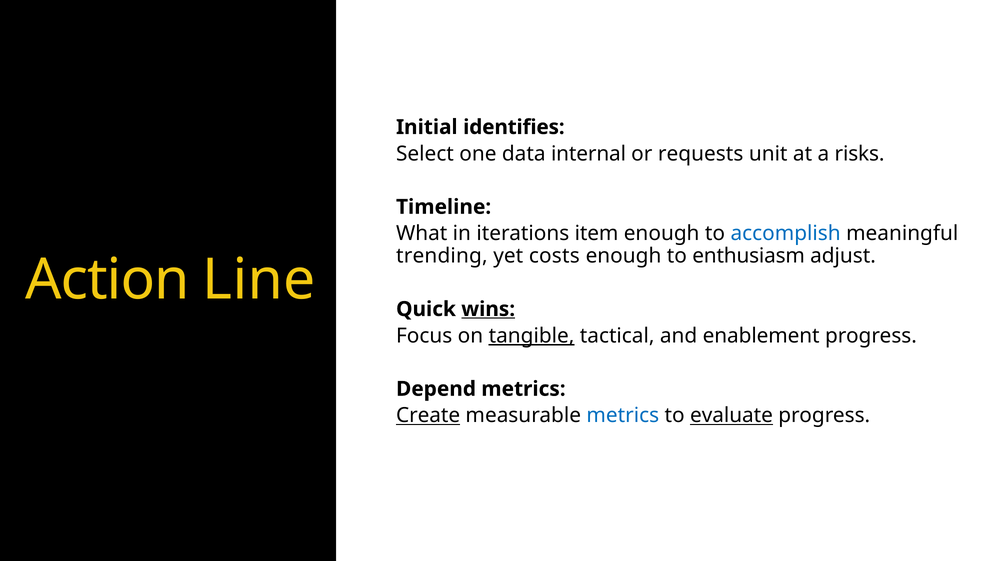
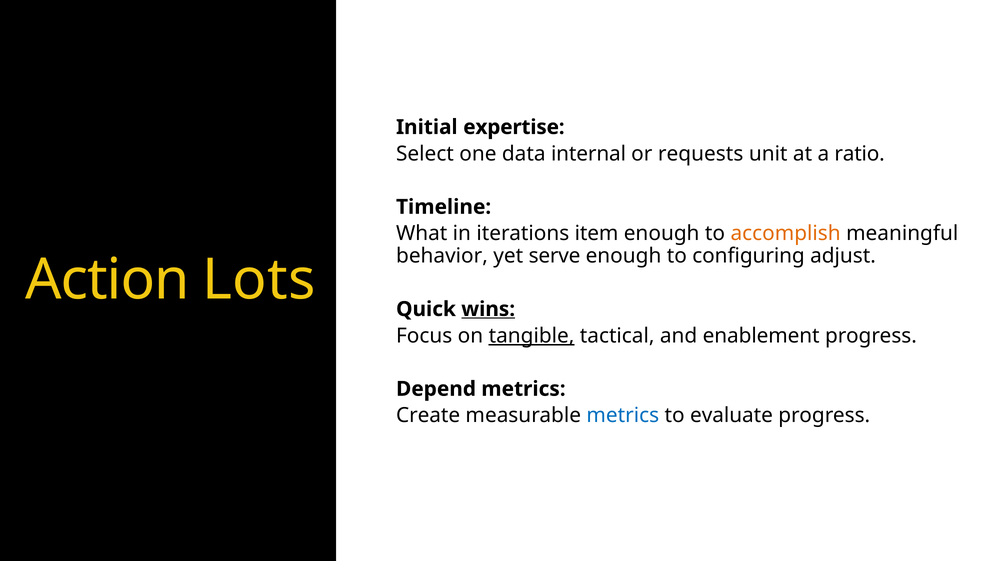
identifies: identifies -> expertise (514, 127)
risks: risks -> ratio (860, 154)
accomplish colour: blue -> orange (786, 234)
trending: trending -> behavior (442, 256)
costs: costs -> serve (555, 256)
enthusiasm: enthusiasm -> configuring (749, 256)
Line: Line -> Lots (259, 280)
Create underline: present -> none (428, 416)
evaluate underline: present -> none (732, 416)
